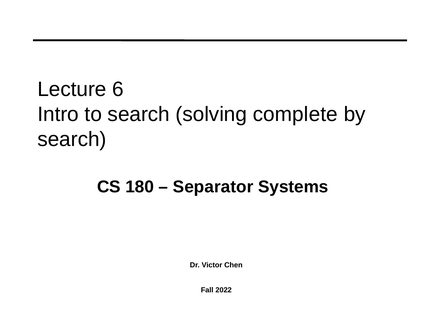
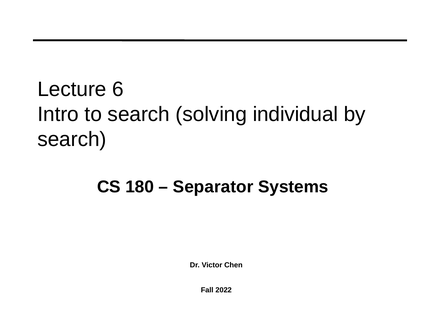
complete: complete -> individual (295, 114)
